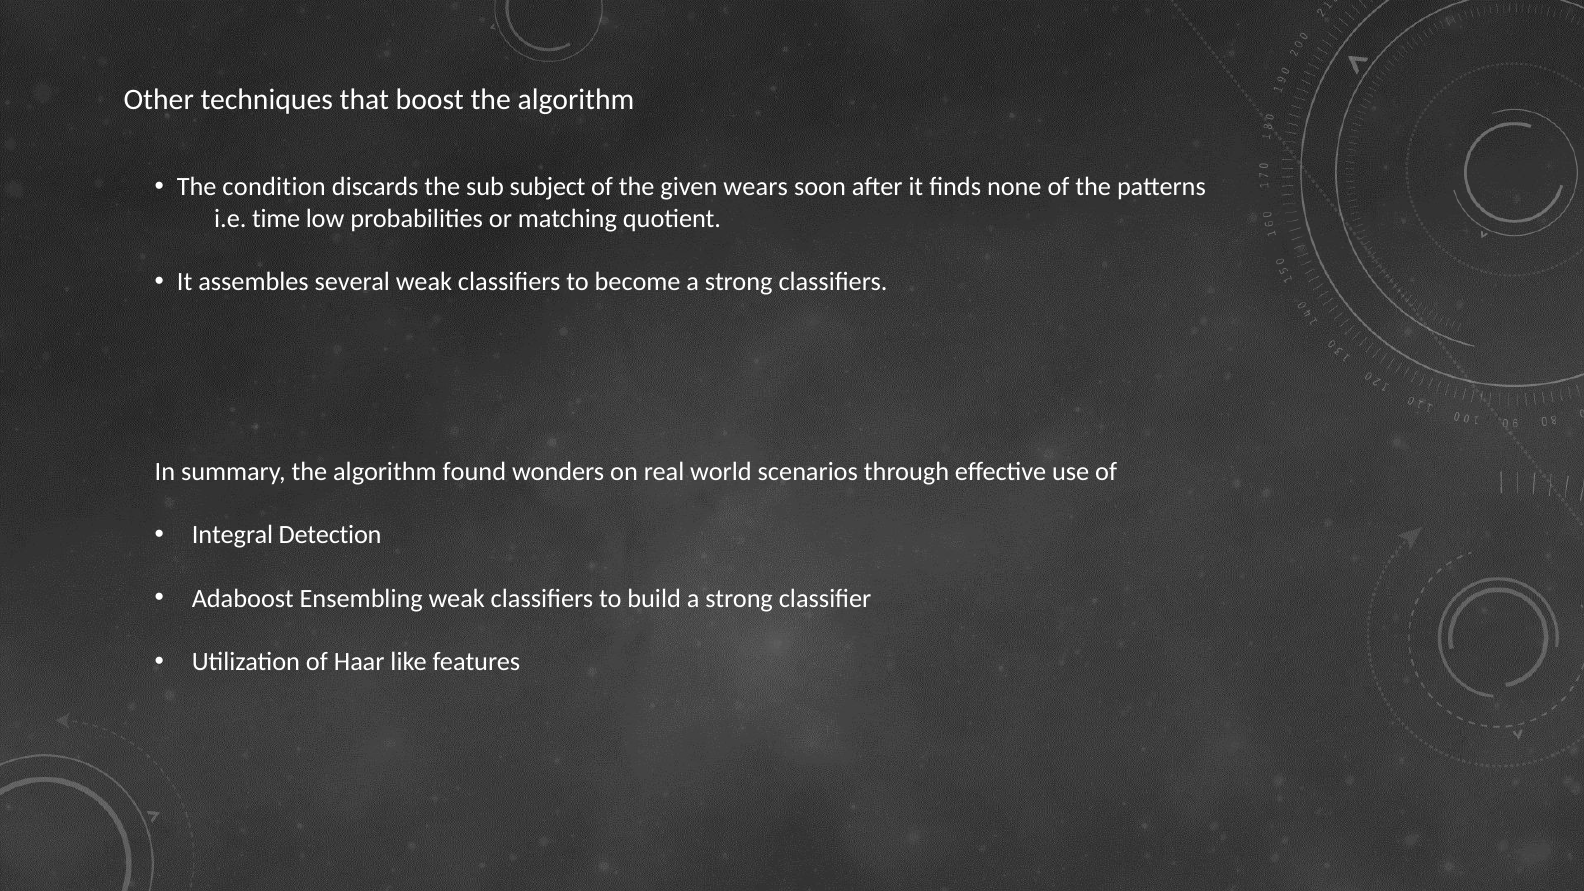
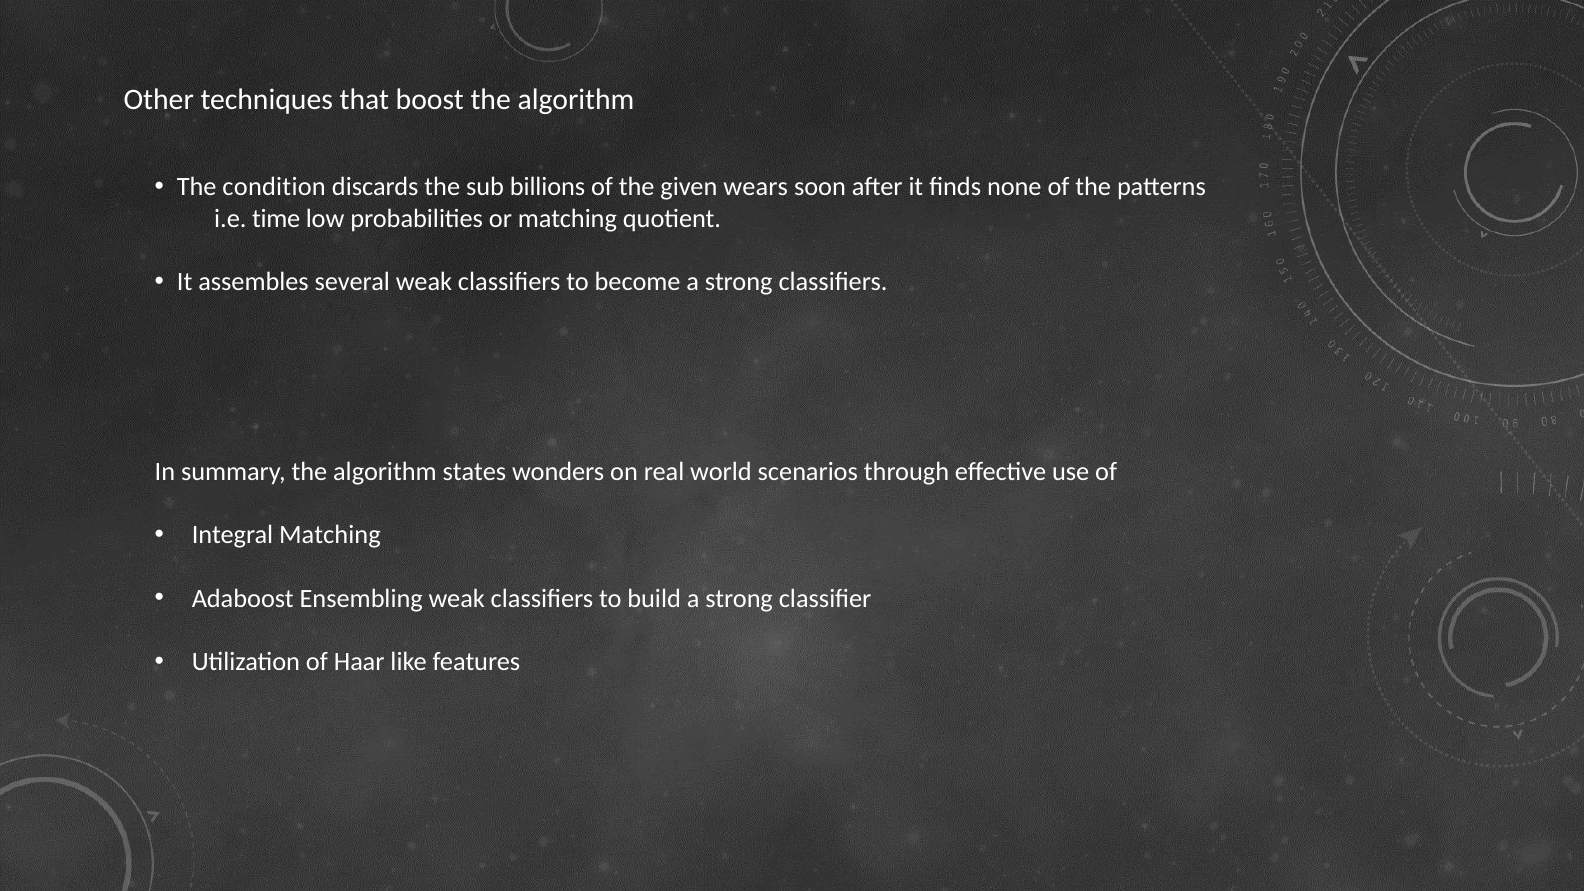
subject: subject -> billions (548, 187)
found: found -> states (474, 472)
Integral Detection: Detection -> Matching (330, 535)
